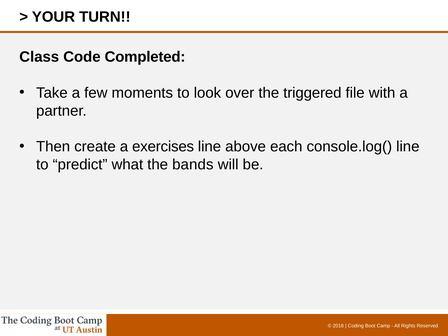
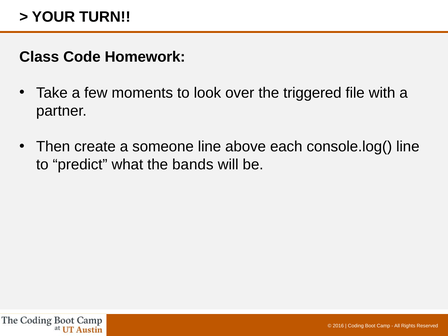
Completed: Completed -> Homework (145, 57)
exercises: exercises -> someone (163, 147)
